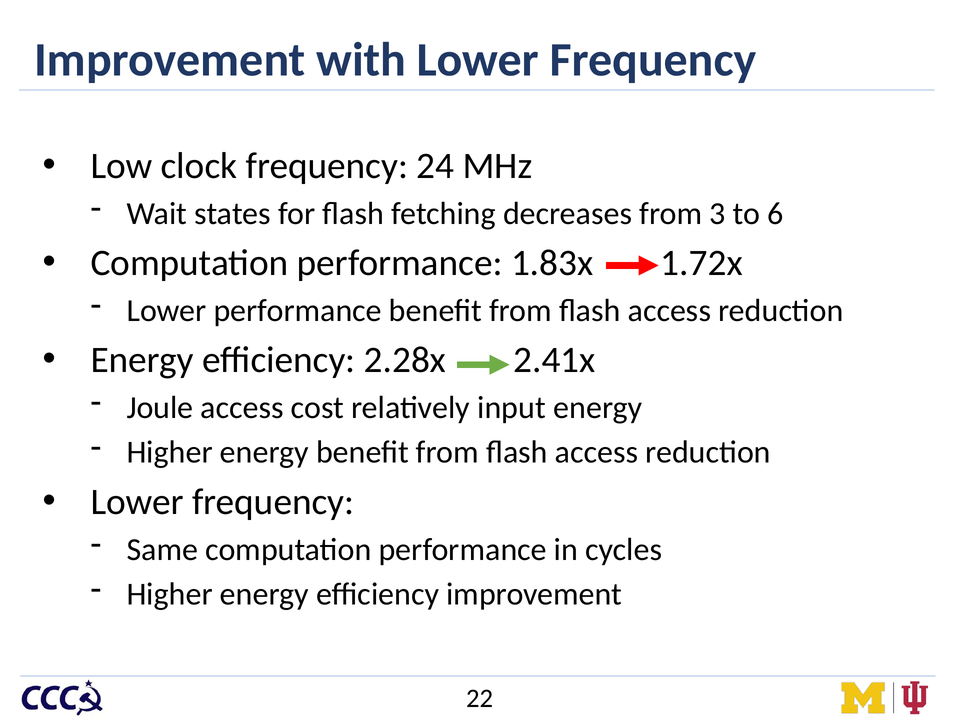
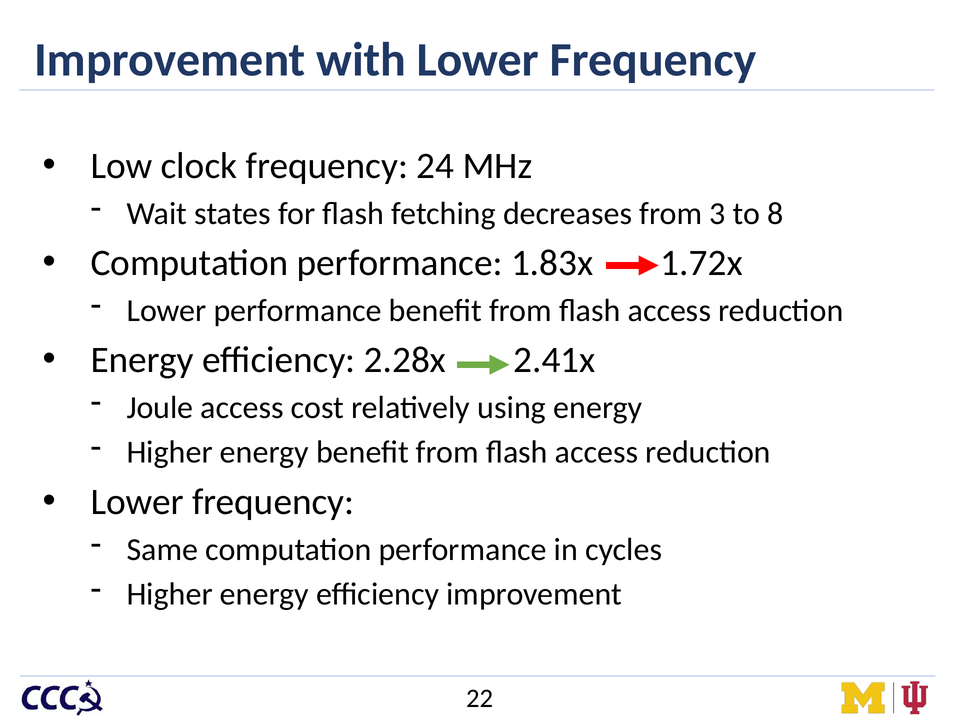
6: 6 -> 8 (775, 213)
input: input -> using (512, 408)
